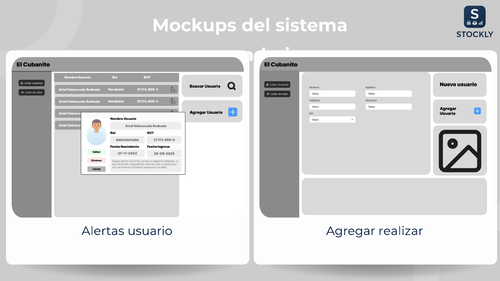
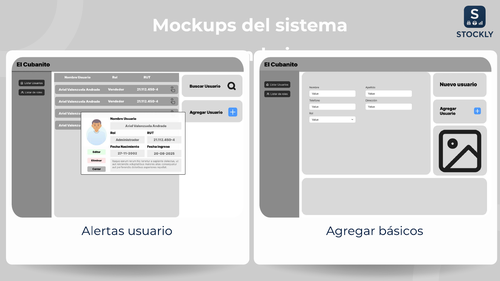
realizar: realizar -> básicos (401, 231)
